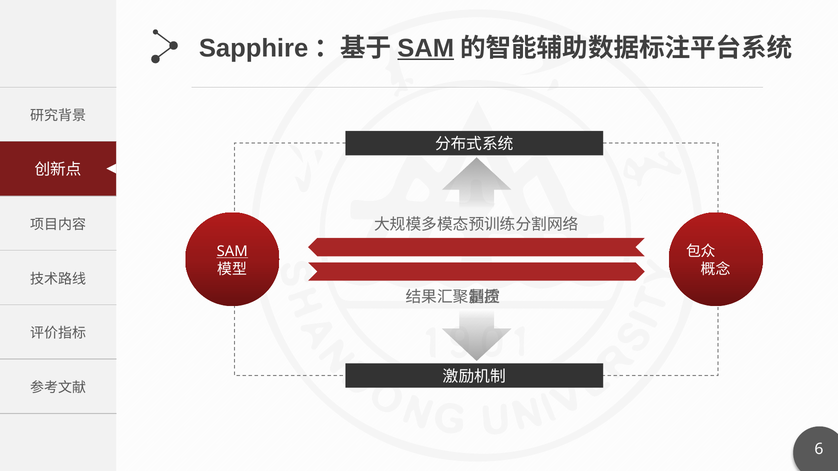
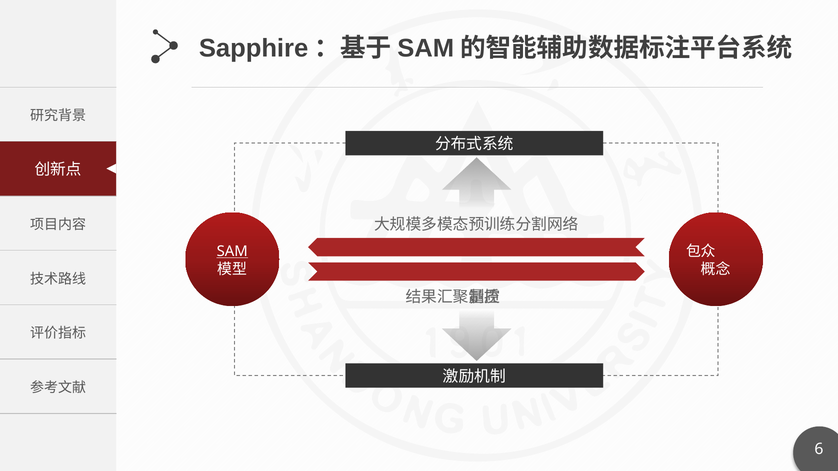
SAM underline: present -> none (426, 48)
